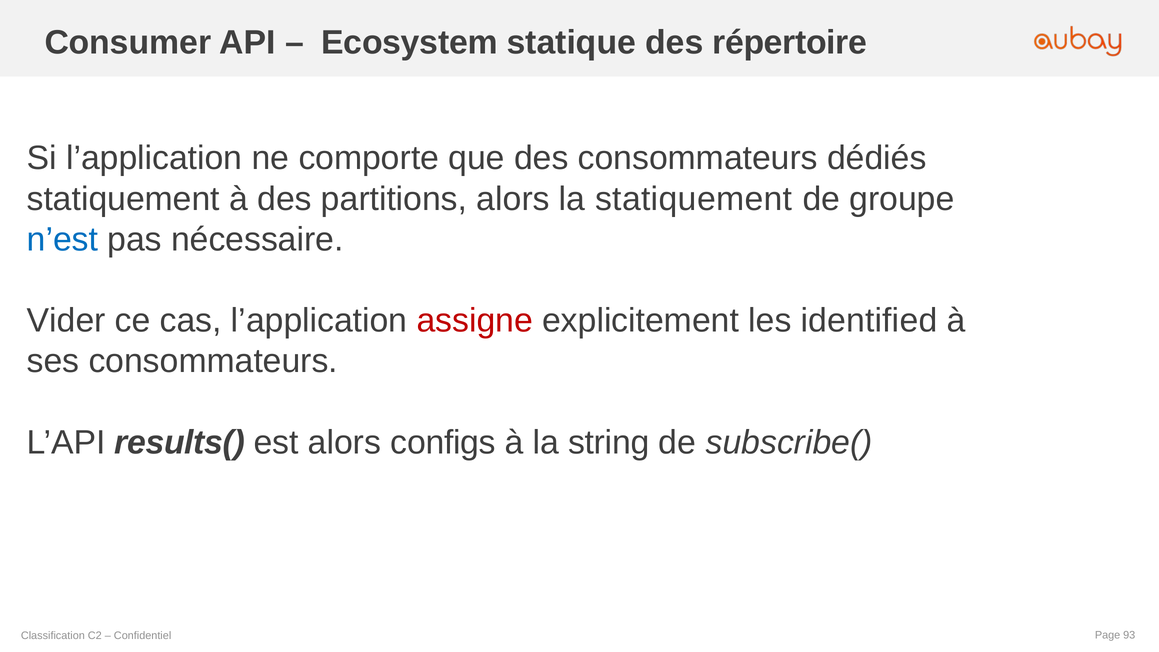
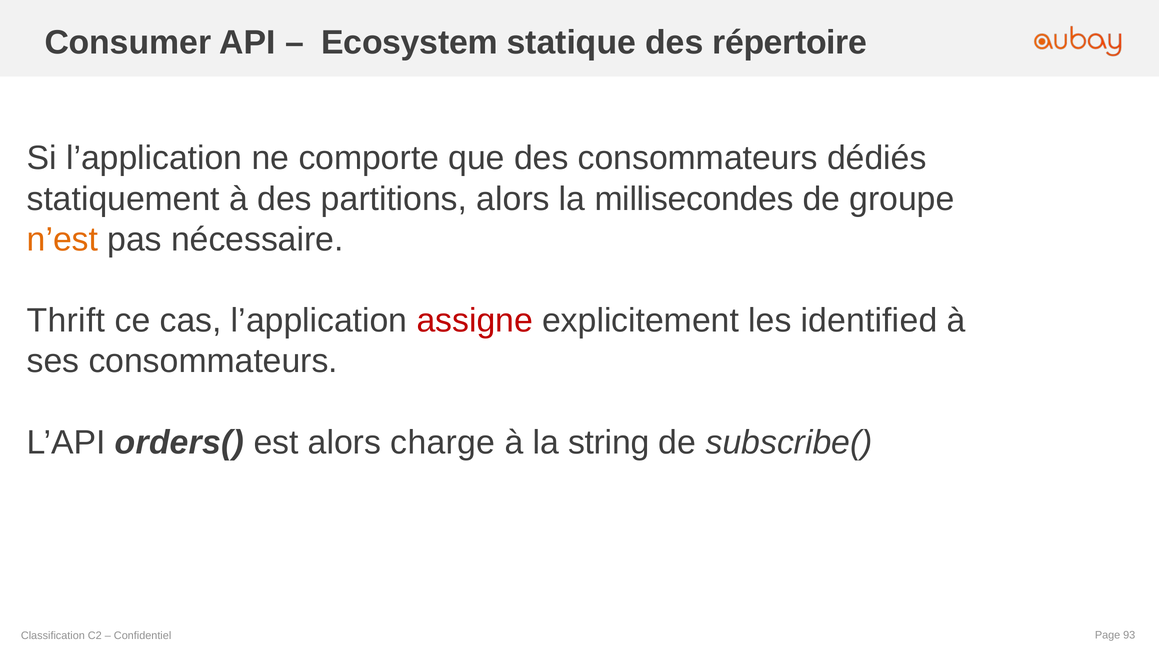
la statiquement: statiquement -> millisecondes (694, 199)
n’est colour: blue -> orange (62, 239)
Vider: Vider -> Thrift (66, 321)
results(: results( -> orders( (179, 442)
configs: configs -> charge (443, 442)
